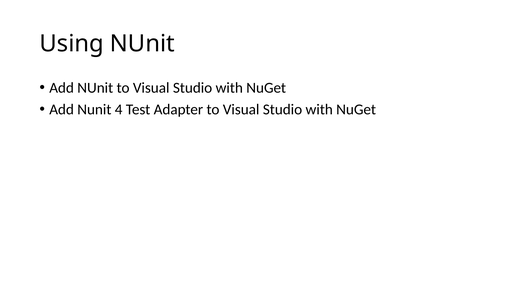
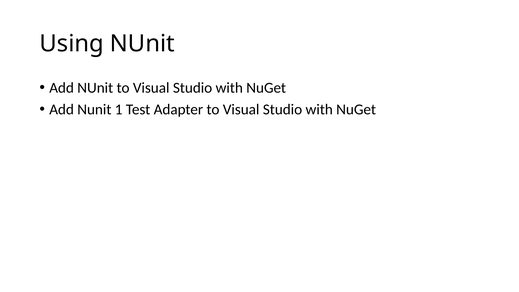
4: 4 -> 1 (119, 110)
